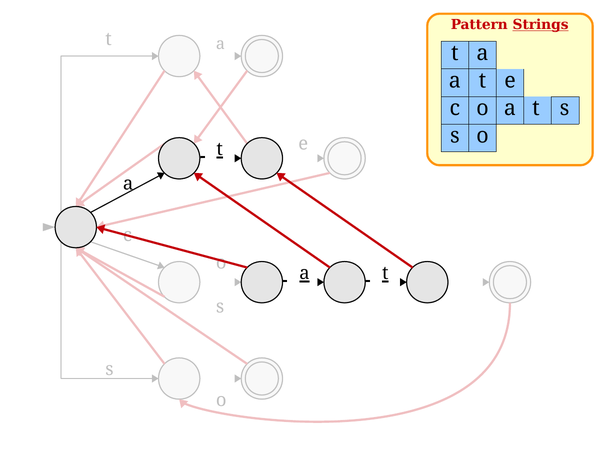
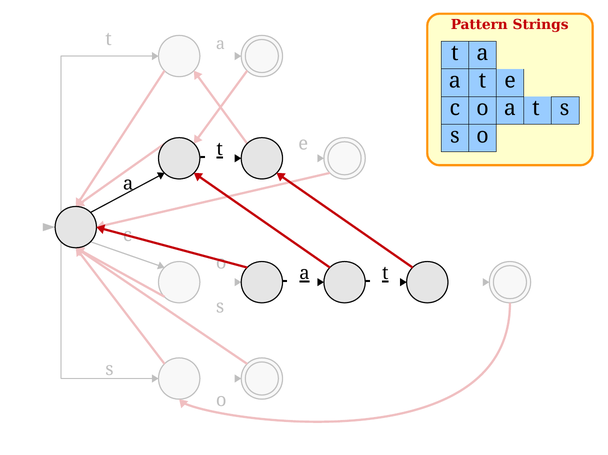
Strings underline: present -> none (541, 25)
